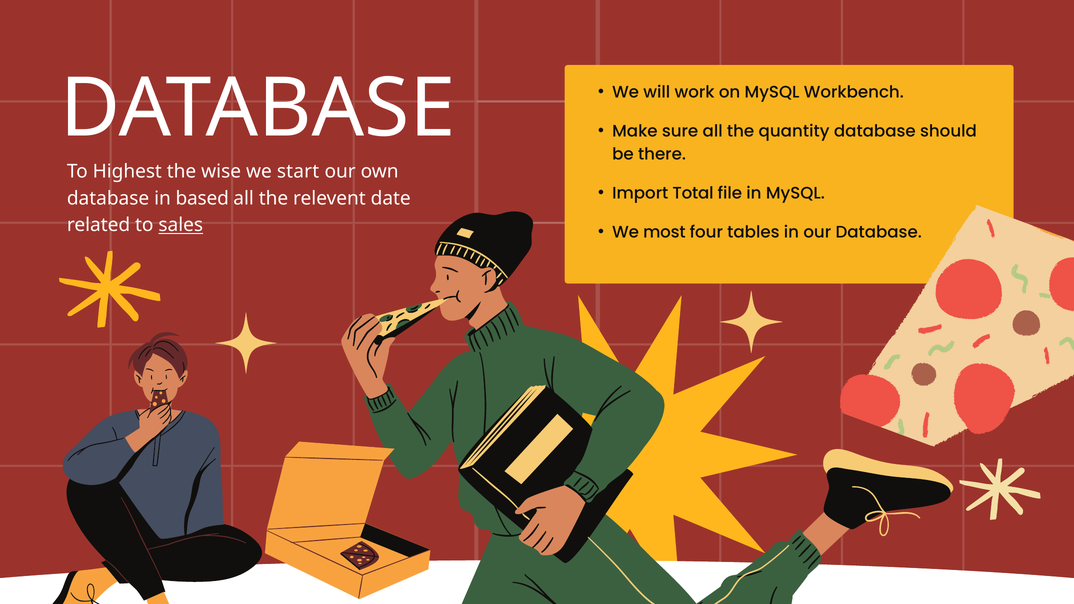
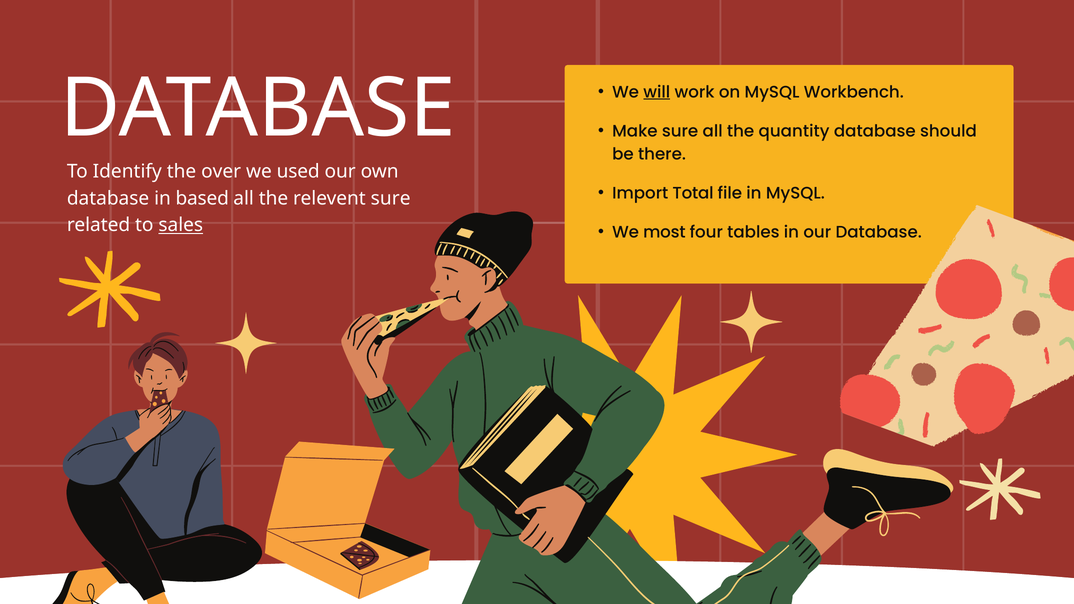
will underline: none -> present (657, 92)
Highest: Highest -> Identify (127, 172)
wise: wise -> over (221, 172)
start: start -> used (298, 172)
relevent date: date -> sure (391, 198)
